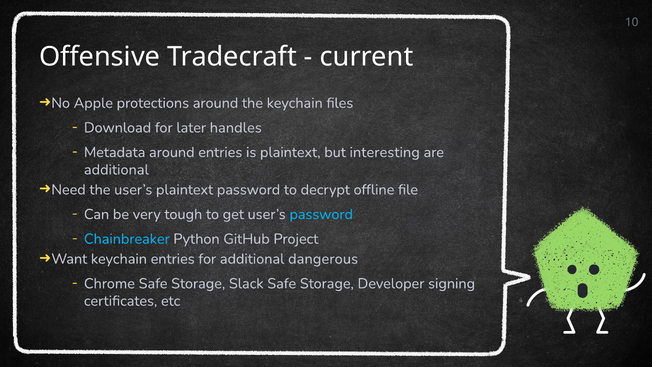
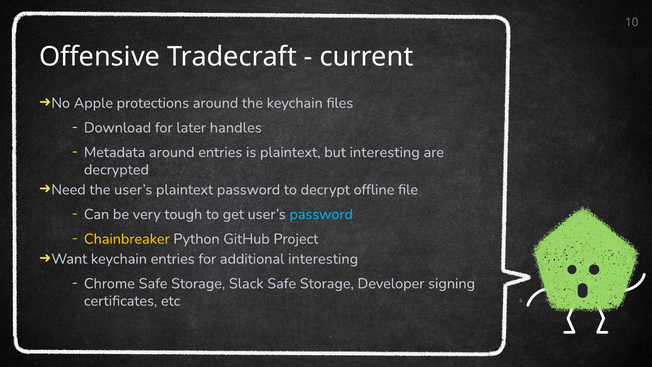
additional: additional -> decrypted (116, 170)
Chainbreaker colour: light blue -> yellow (127, 239)
additional dangerous: dangerous -> interesting (323, 259)
